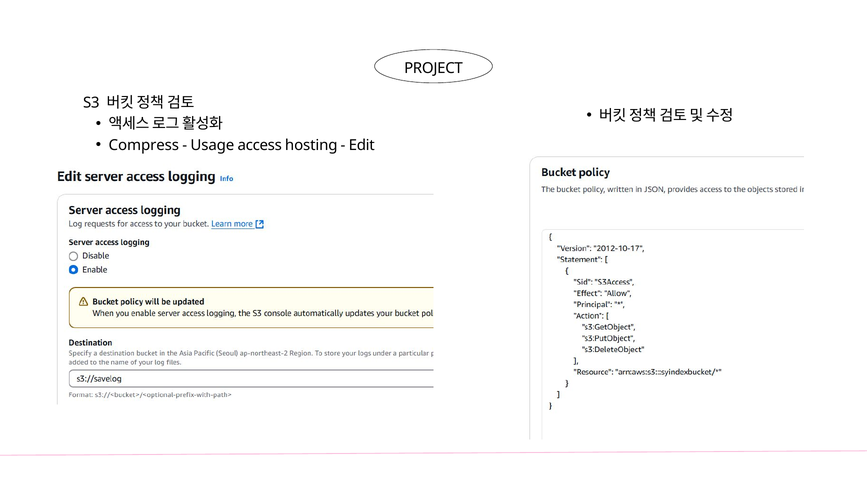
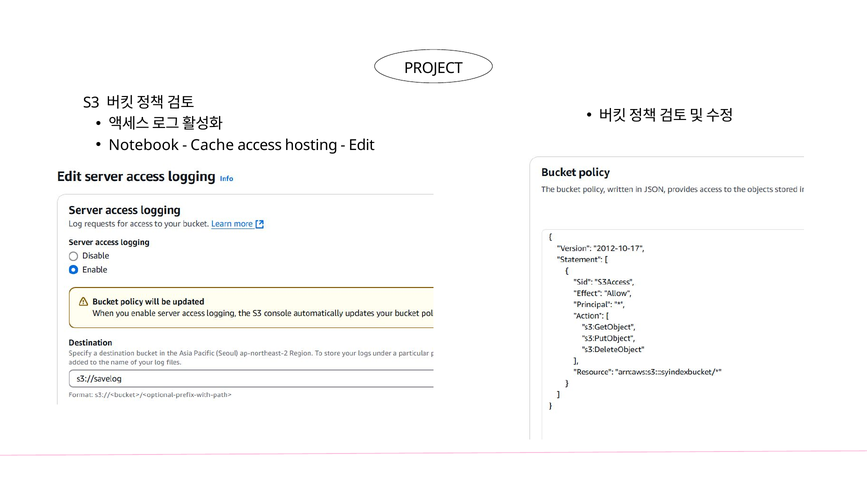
Compress: Compress -> Notebook (144, 145)
Usage: Usage -> Cache (212, 145)
